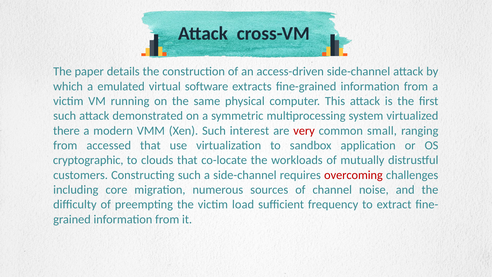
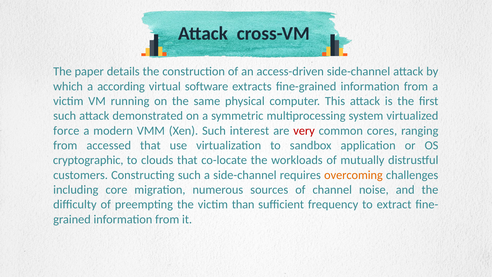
emulated: emulated -> according (121, 86)
there: there -> force (66, 131)
small: small -> cores (382, 131)
overcoming colour: red -> orange (353, 175)
load: load -> than (243, 204)
